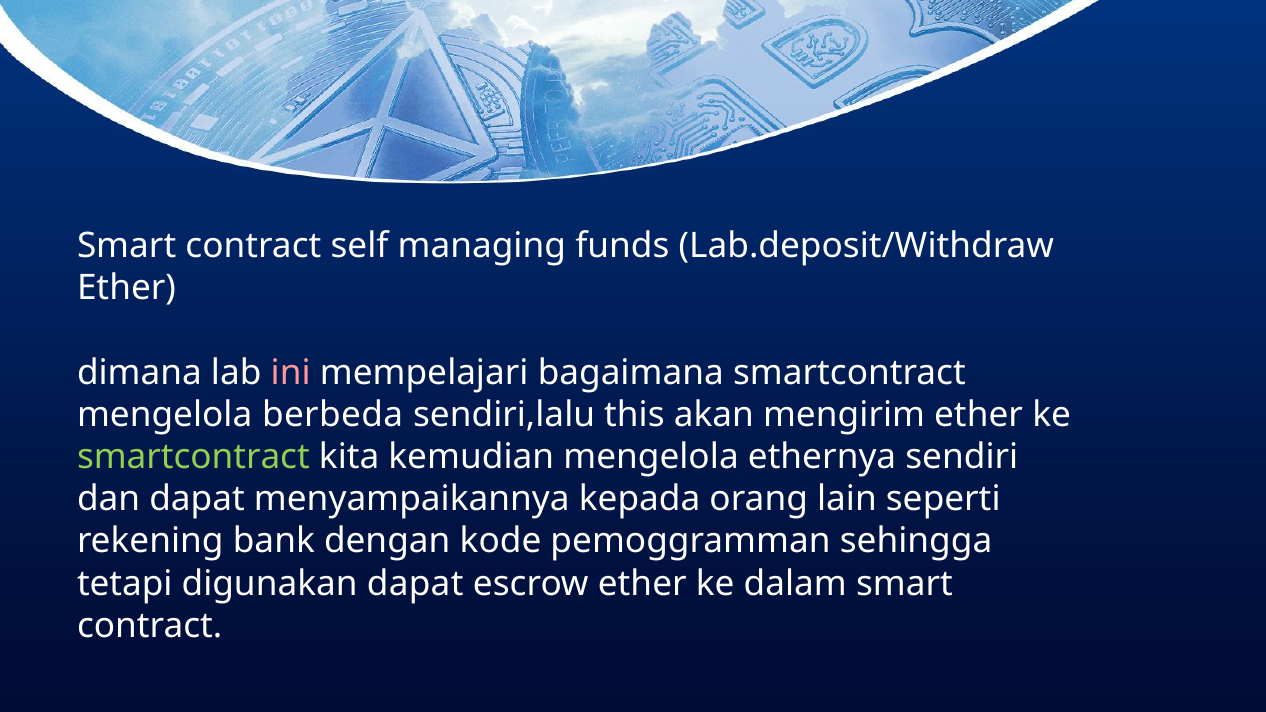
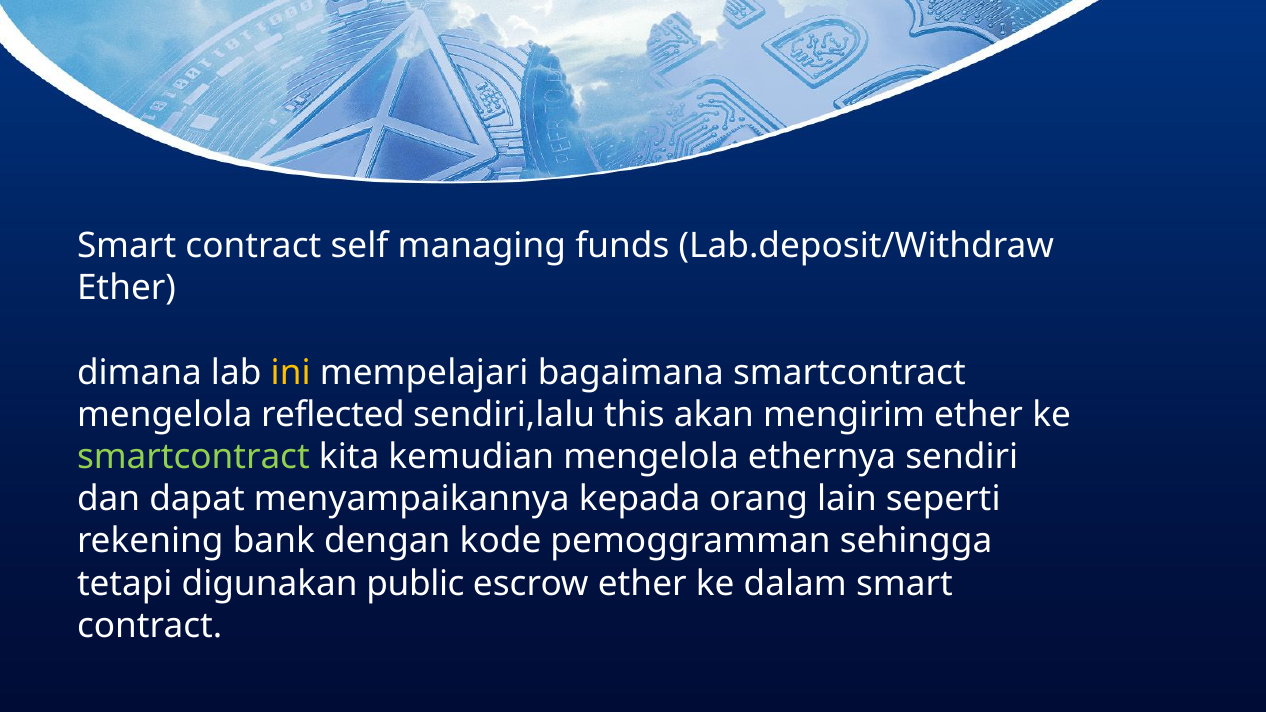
ini colour: pink -> yellow (291, 373)
berbeda: berbeda -> reflected (333, 415)
digunakan dapat: dapat -> public (415, 584)
